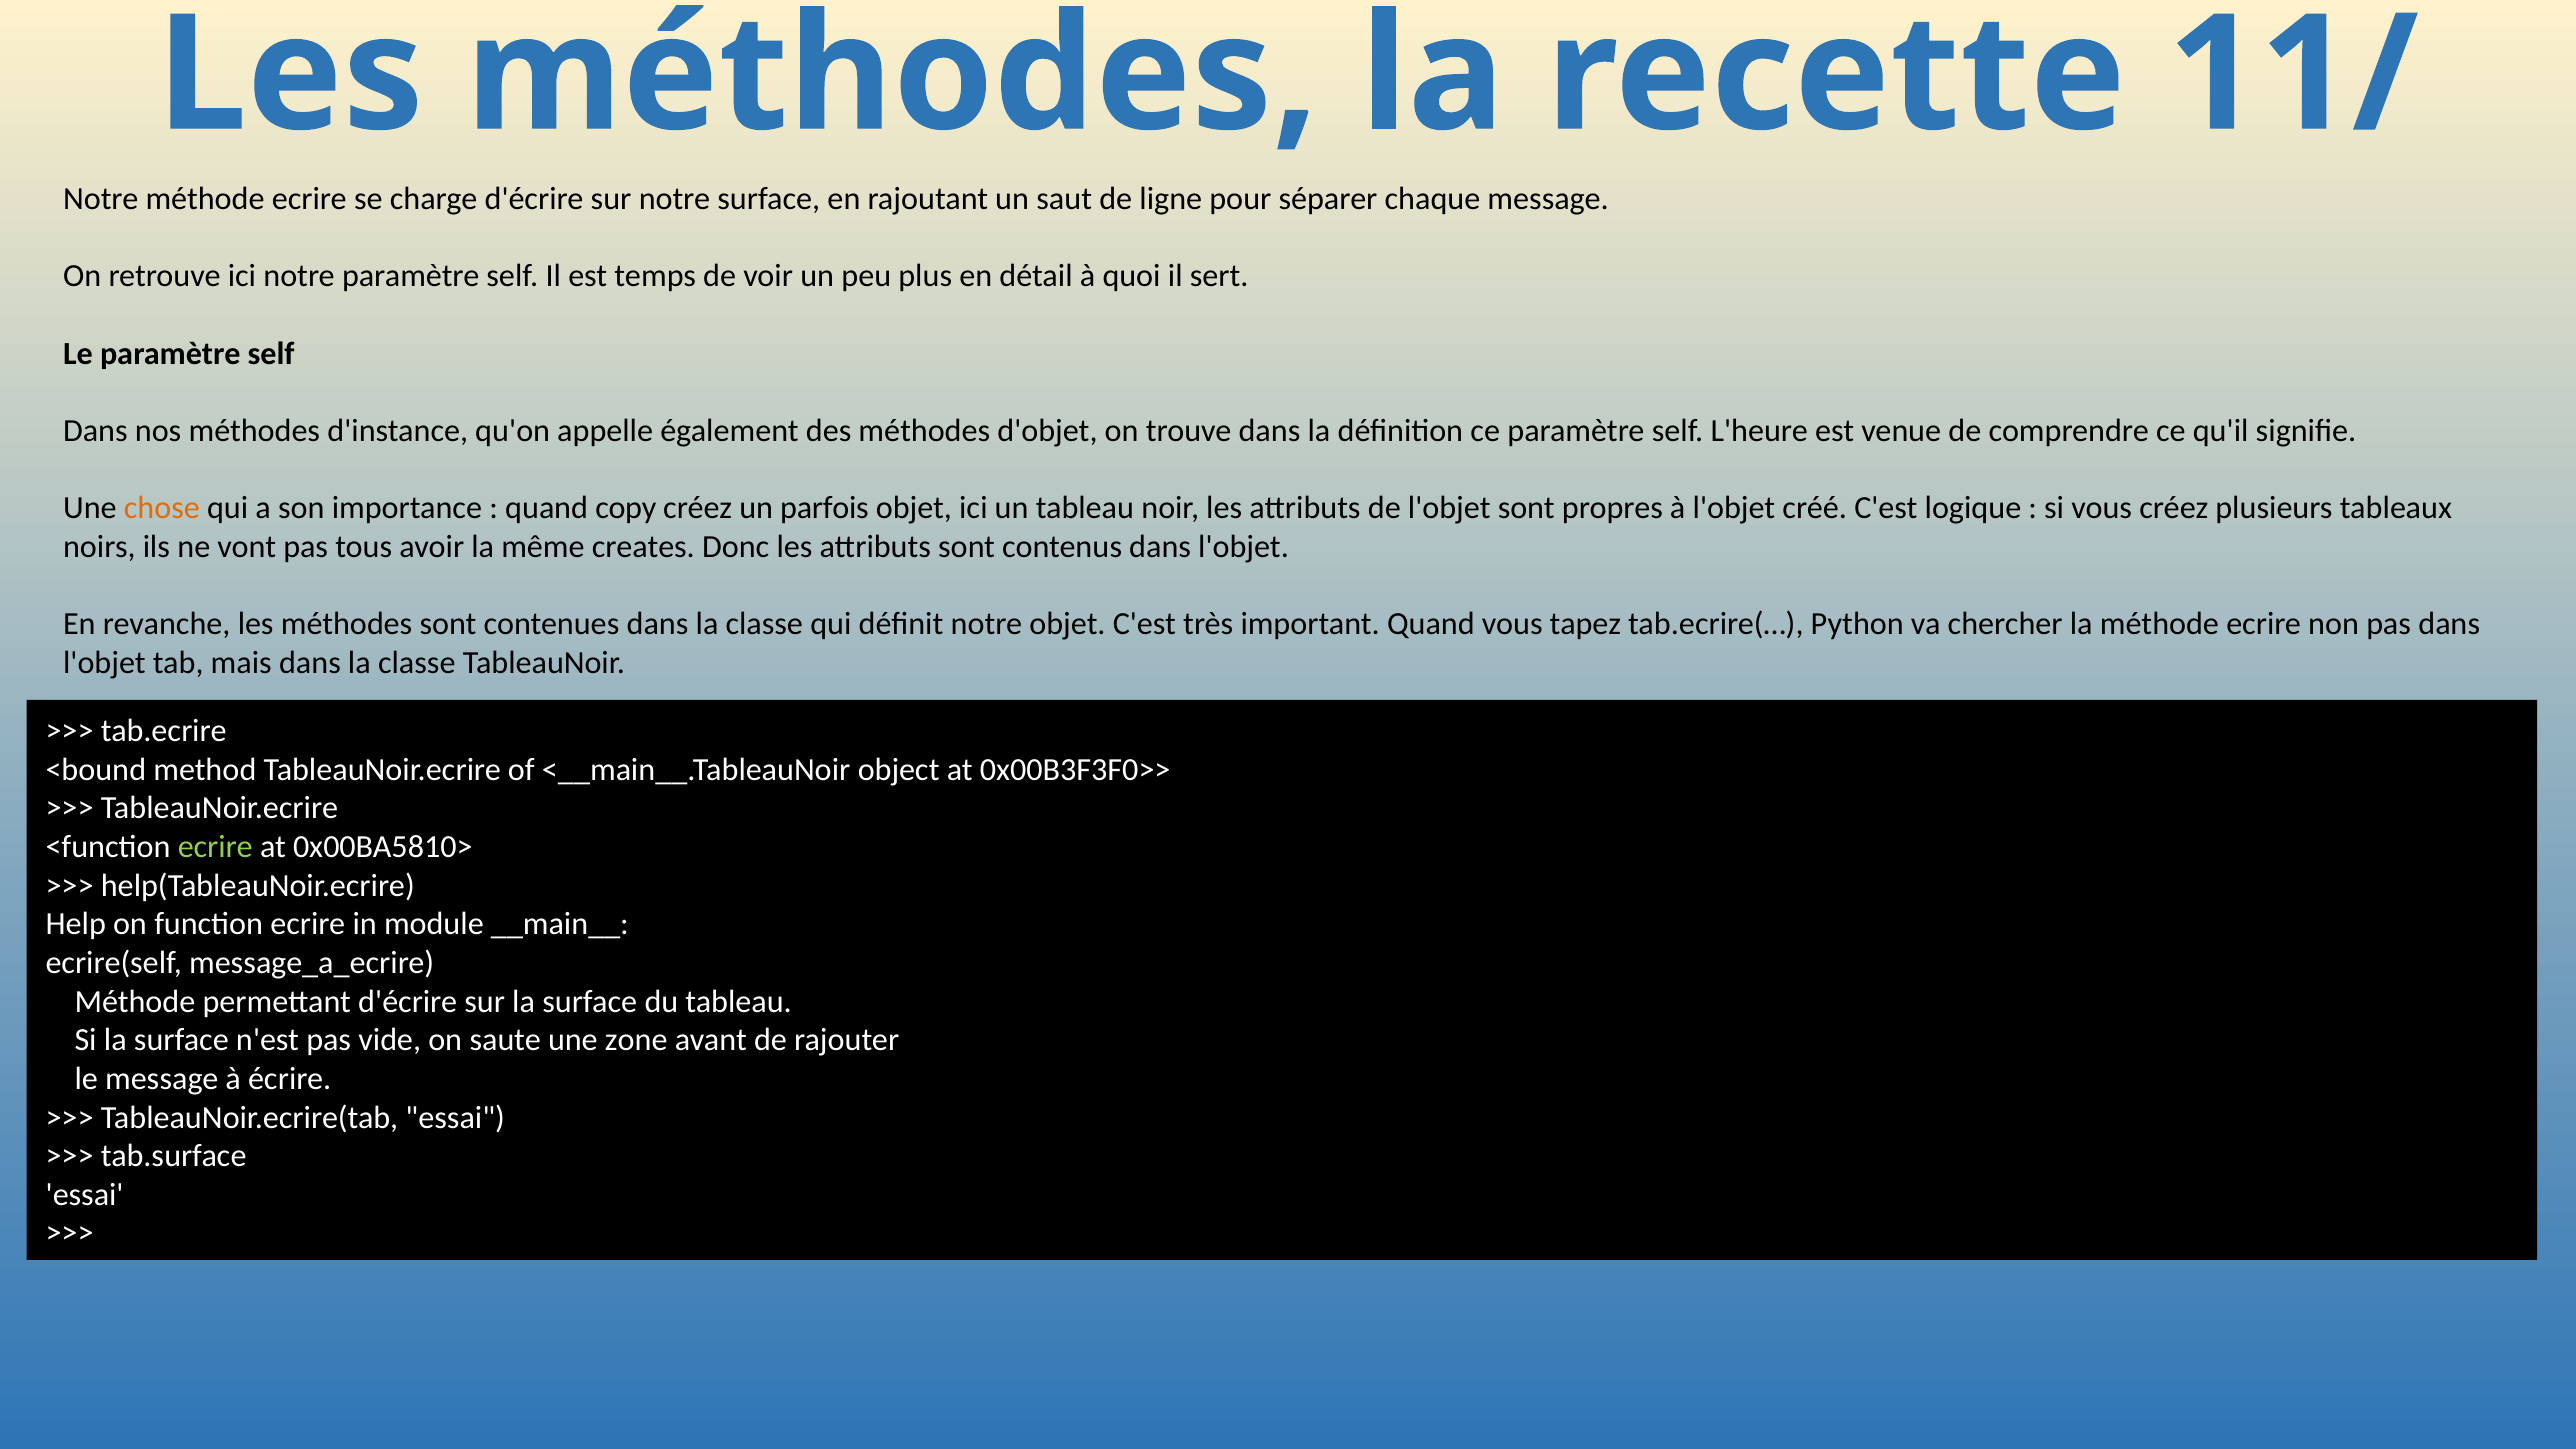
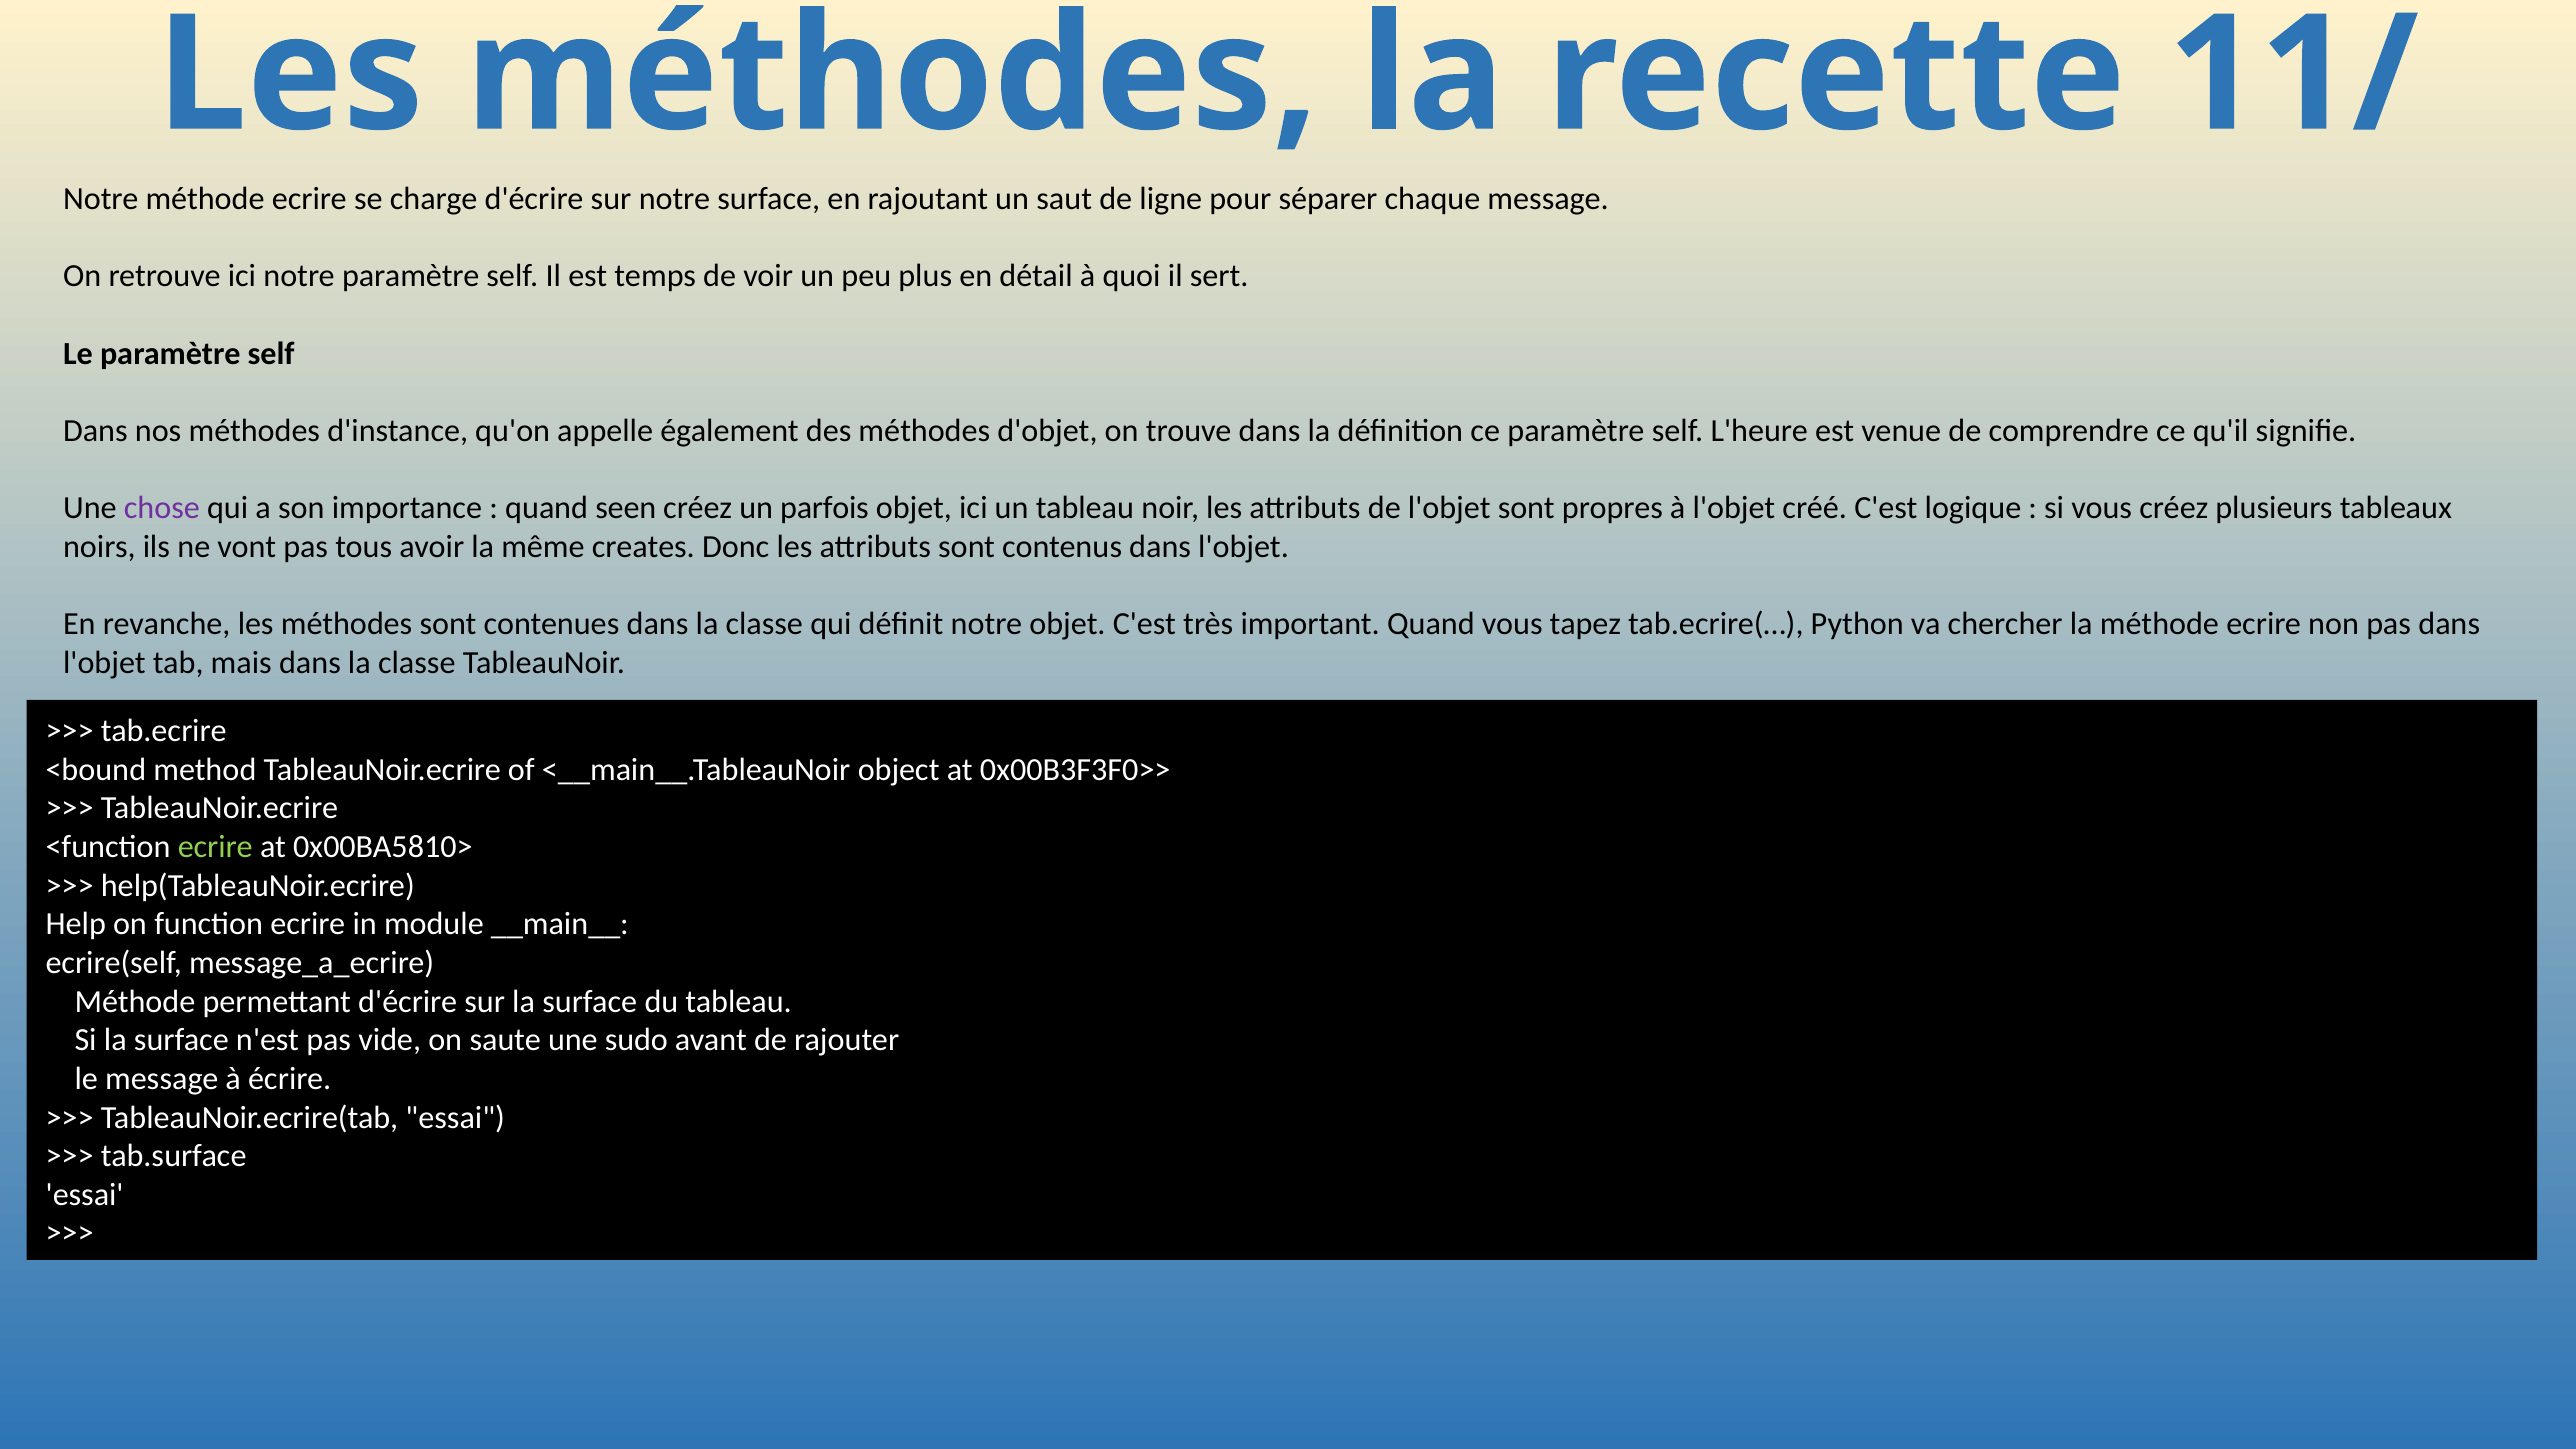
chose colour: orange -> purple (162, 508)
copy: copy -> seen (626, 508)
zone: zone -> sudo (636, 1040)
